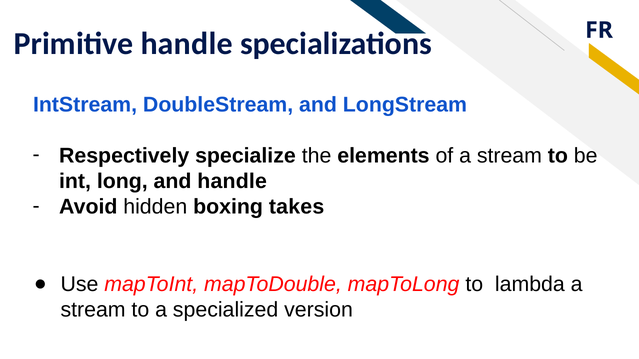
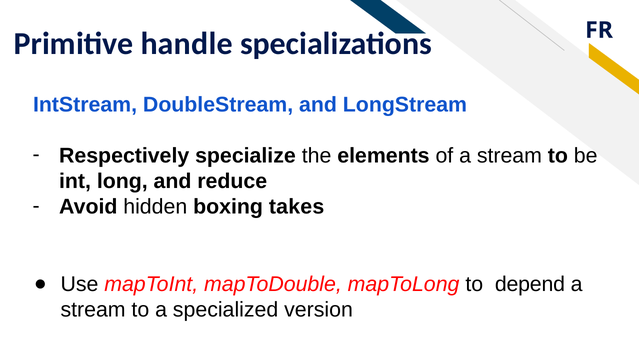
and handle: handle -> reduce (232, 181)
lambda: lambda -> depend (530, 285)
